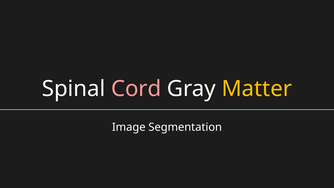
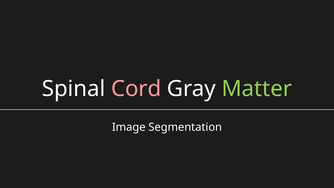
Matter colour: yellow -> light green (257, 89)
